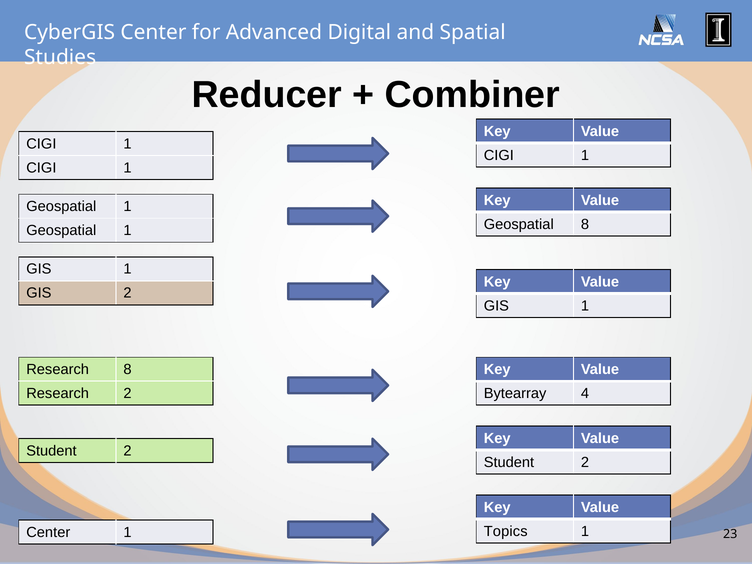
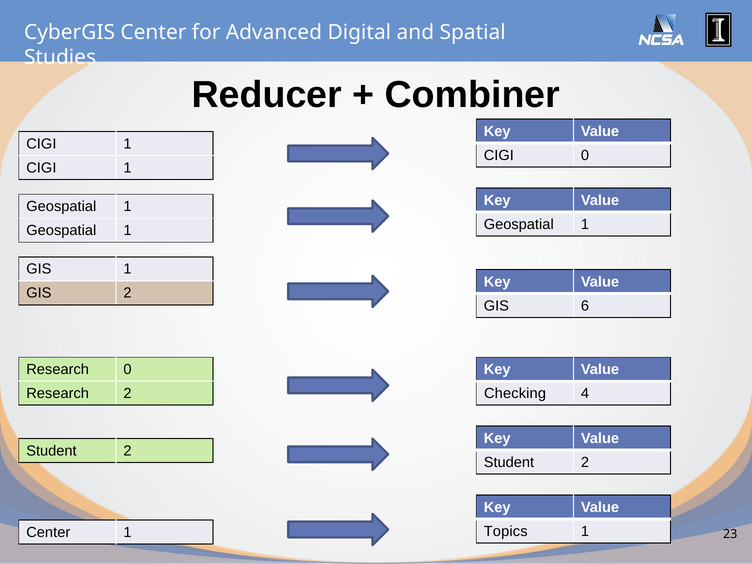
1: 1 -> 0 (585, 155)
8: 8 -> 1 (585, 224)
1: 1 -> 6 (585, 306)
Research 8: 8 -> 0 (127, 369)
Bytearray: Bytearray -> Checking (515, 393)
